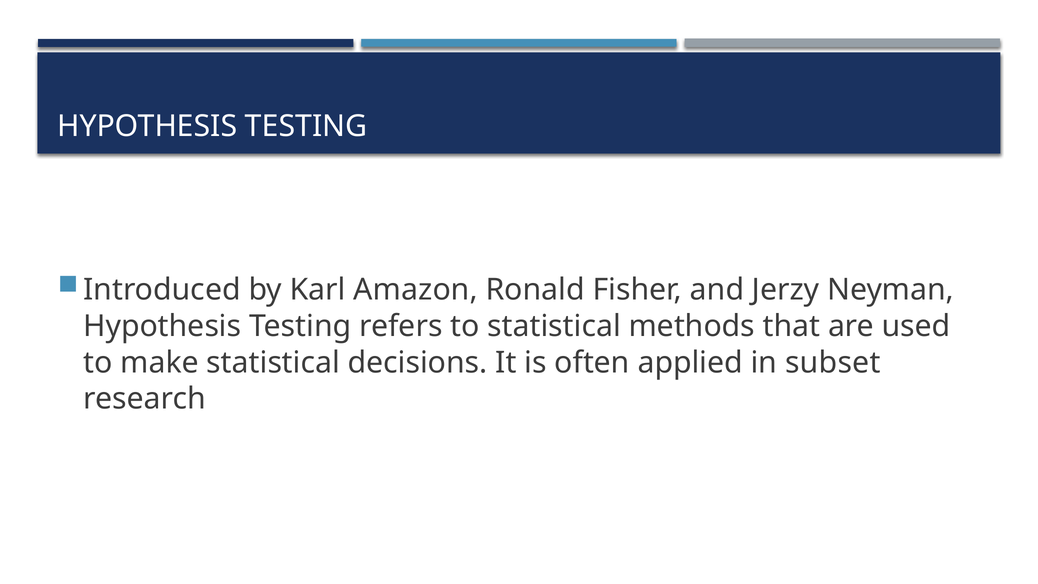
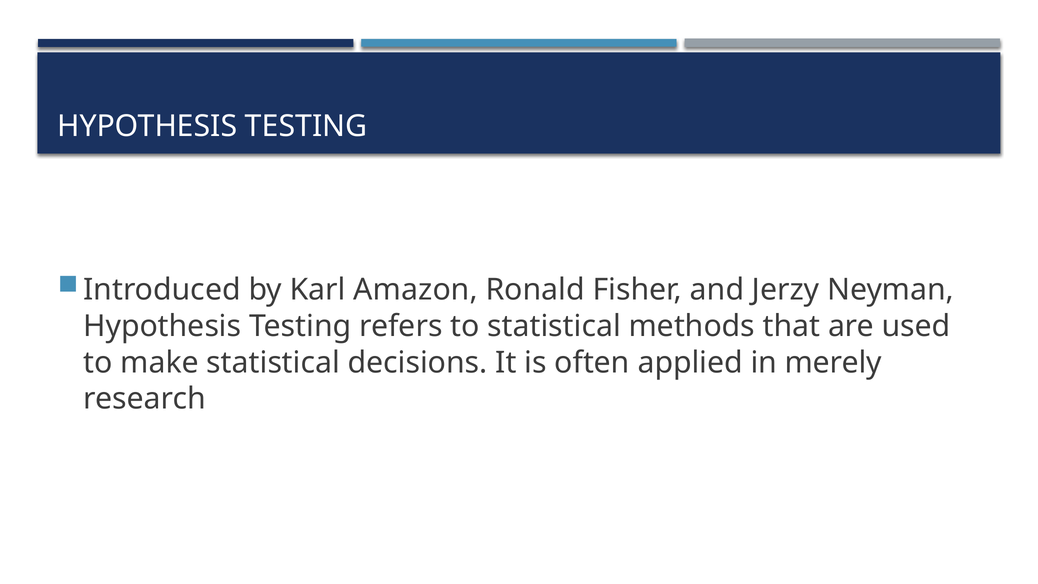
subset: subset -> merely (833, 362)
